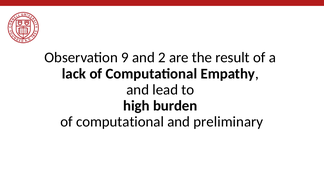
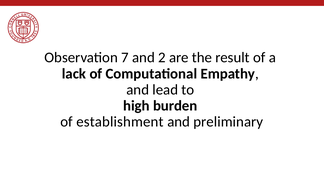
9: 9 -> 7 (125, 58)
computational: computational -> establishment (120, 122)
